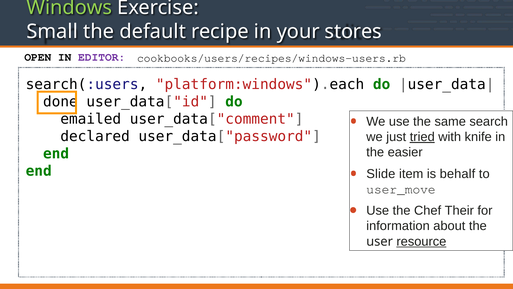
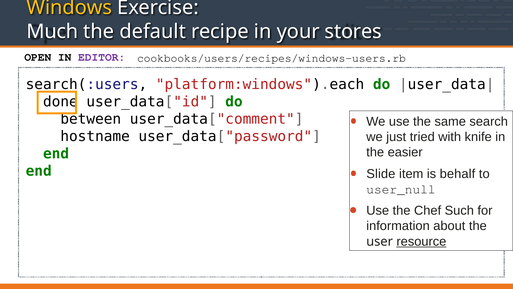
Windows colour: light green -> yellow (69, 7)
Small: Small -> Much (52, 31)
emailed: emailed -> between (91, 119)
declared: declared -> hostname (95, 136)
tried underline: present -> none (422, 137)
user_move: user_move -> user_null (401, 189)
Their: Their -> Such (459, 210)
